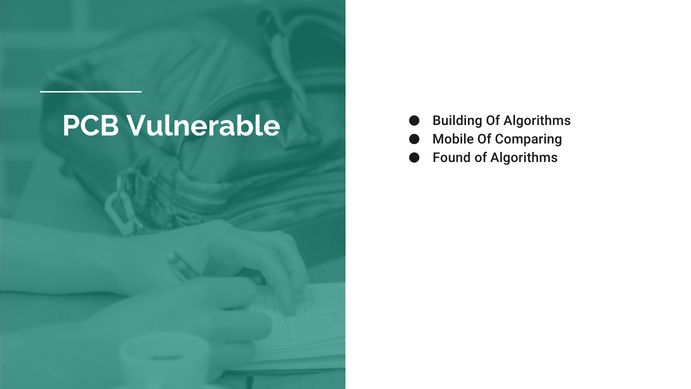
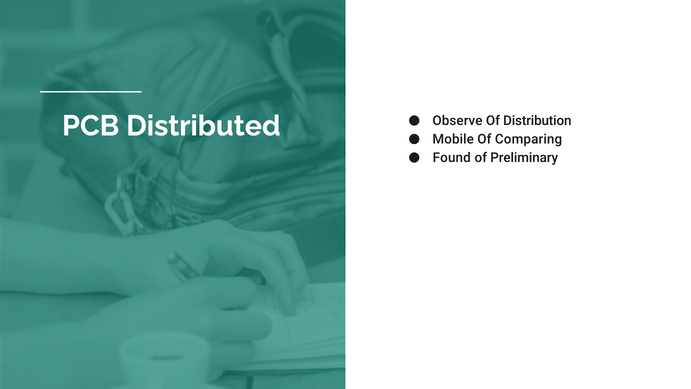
Vulnerable: Vulnerable -> Distributed (203, 126)
Building: Building -> Observe (457, 121)
Algorithms: Algorithms -> Distribution (537, 121)
Algorithms: Algorithms -> Preliminary (524, 158)
